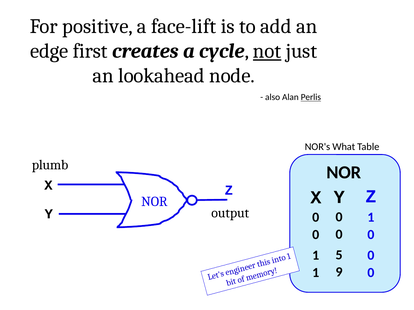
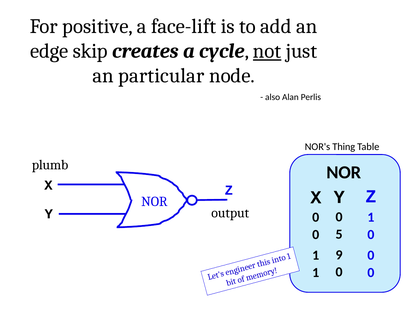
first: first -> skip (90, 51)
lookahead: lookahead -> particular (161, 76)
Perlis underline: present -> none (311, 97)
What: What -> Thing (344, 147)
0: 0 -> 5 (339, 235)
5: 5 -> 9 (339, 255)
9: 9 -> 0 (339, 273)
